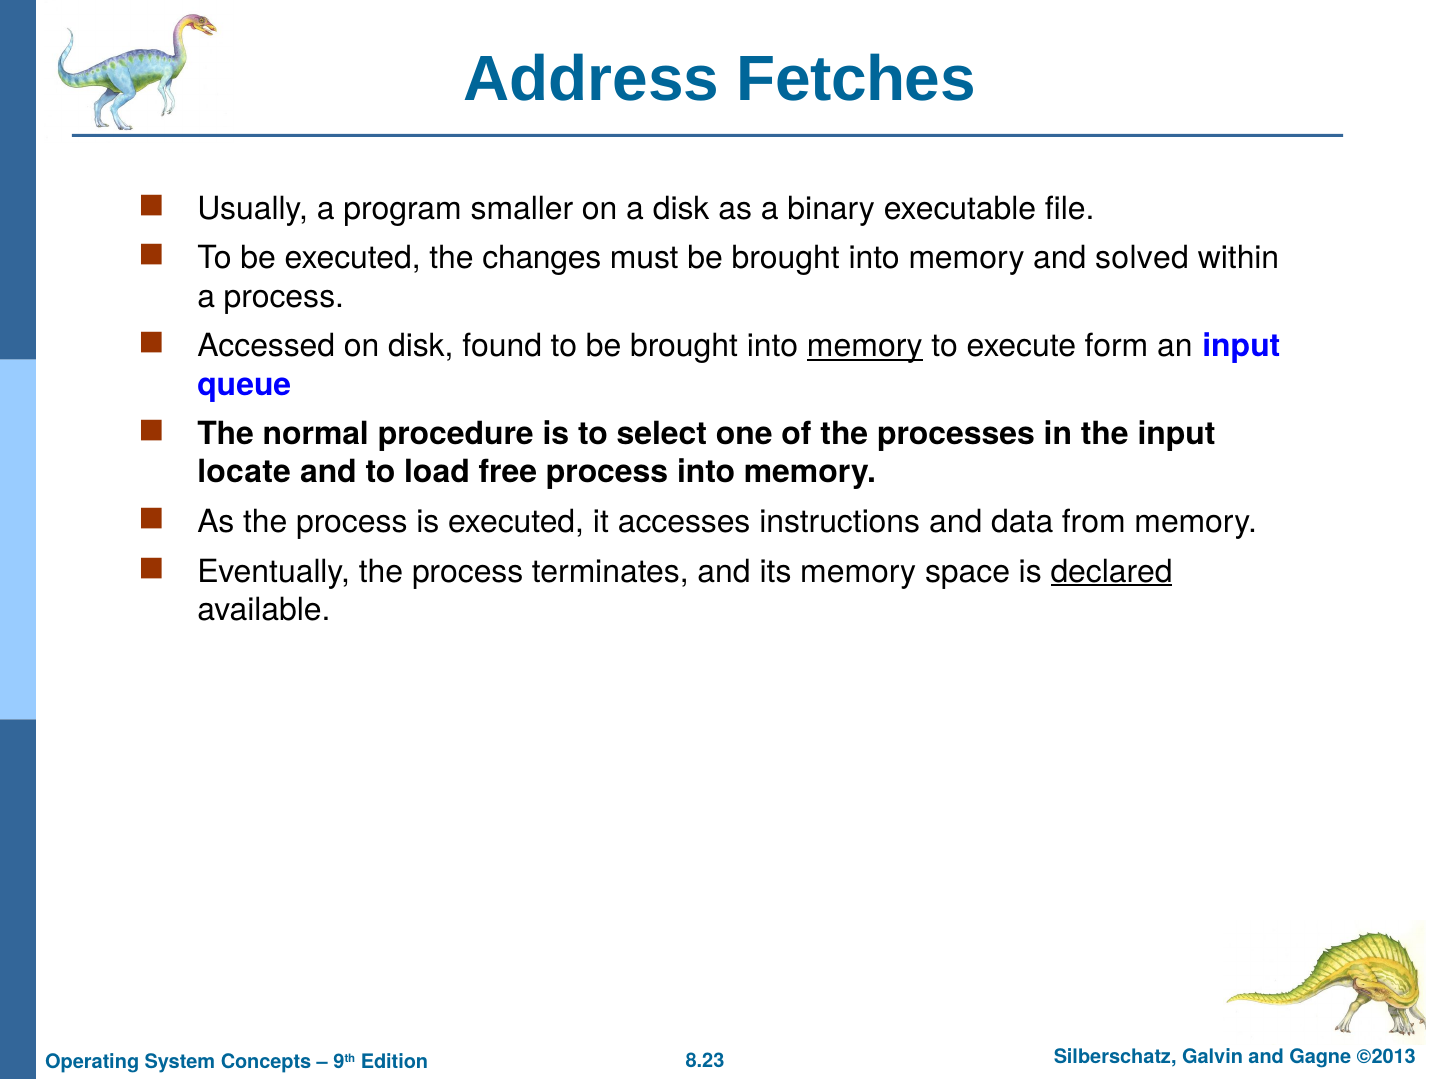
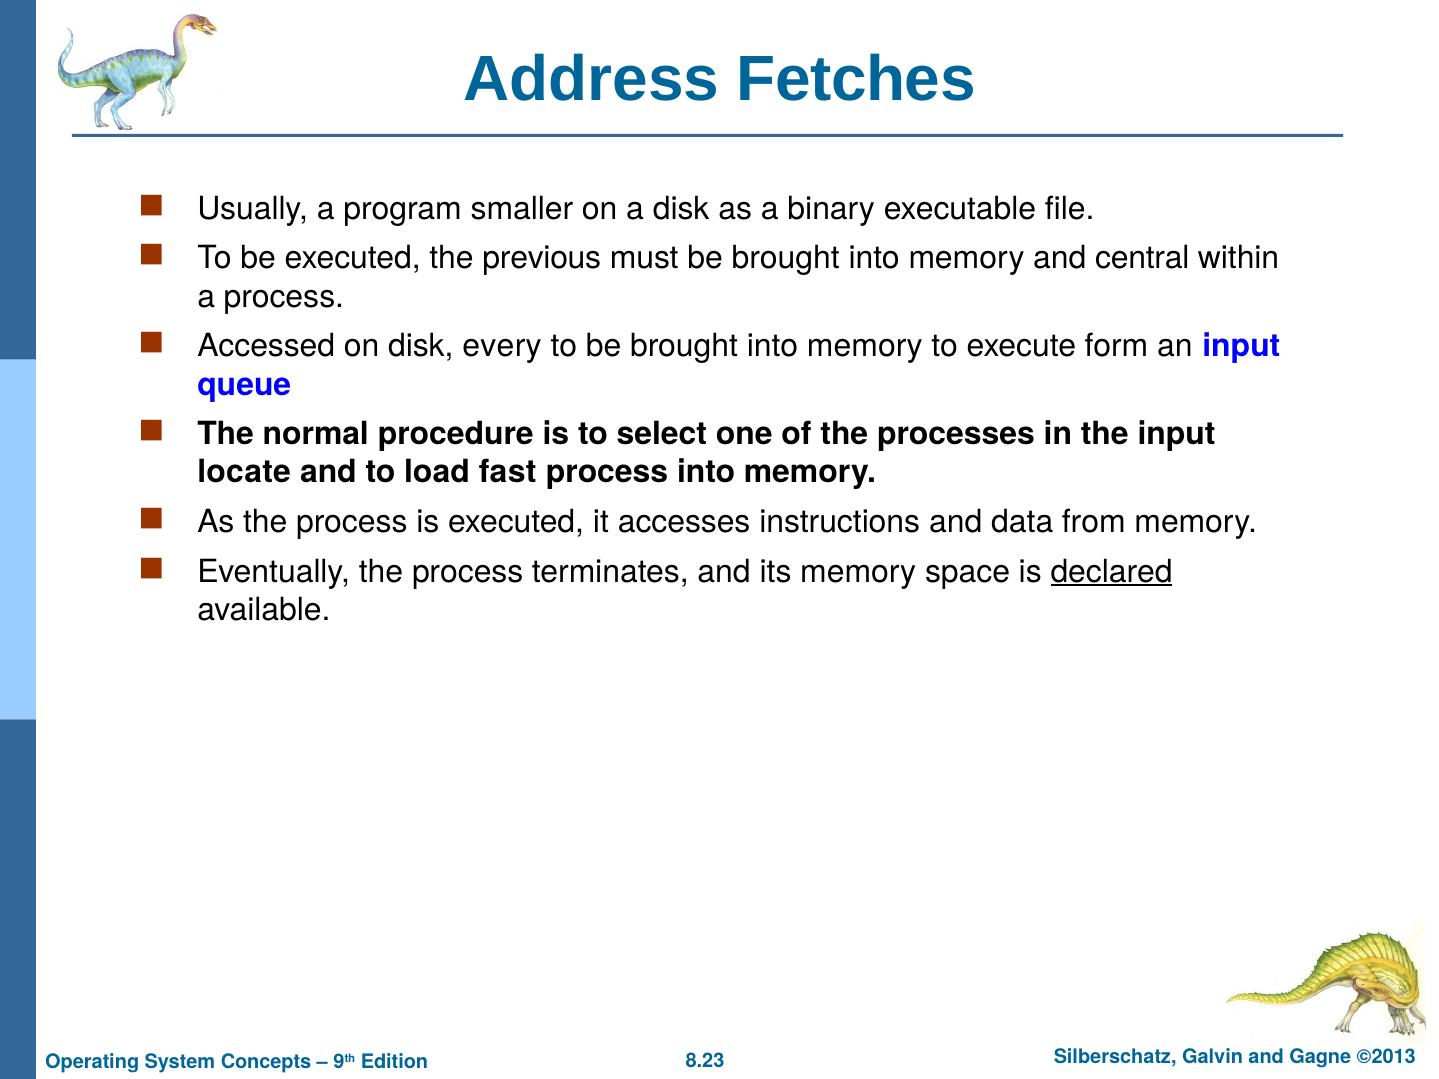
changes: changes -> previous (542, 258)
solved: solved -> central (1142, 258)
found: found -> every (502, 346)
memory underline: present -> none (865, 346)
free: free -> fast (508, 472)
